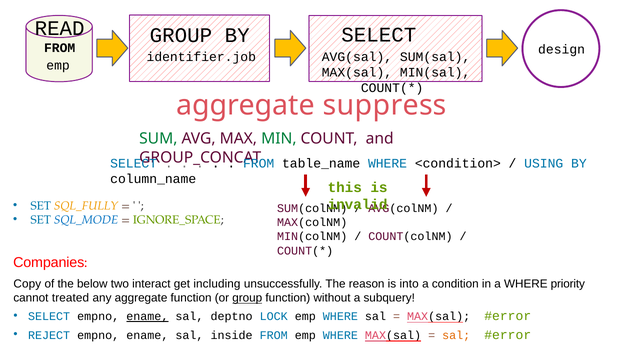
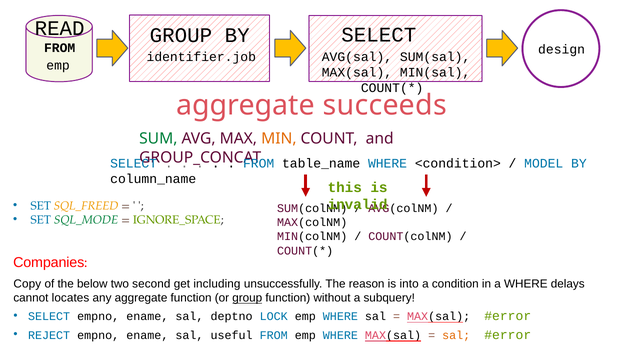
suppress: suppress -> succeeds (385, 105)
MIN colour: green -> orange (279, 139)
USING: USING -> MODEL (544, 163)
SQL_FULLY: SQL_FULLY -> SQL_FREED (86, 206)
SQL_MODE colour: blue -> green (86, 220)
interact: interact -> second (151, 284)
priority: priority -> delays (568, 284)
treated: treated -> locates (71, 298)
ename underline: present -> none (147, 317)
inside: inside -> useful (232, 335)
